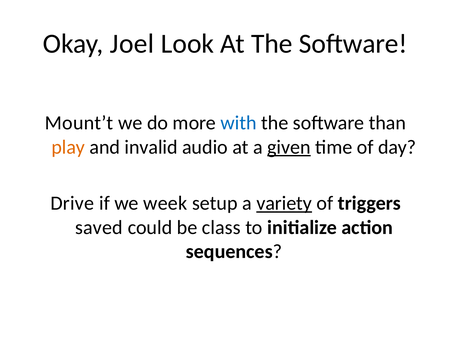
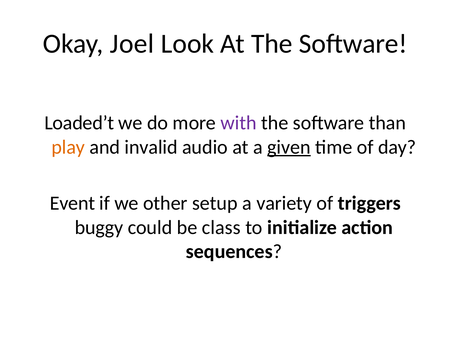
Mount’t: Mount’t -> Loaded’t (79, 123)
with colour: blue -> purple (239, 123)
Drive: Drive -> Event (72, 203)
week: week -> other (165, 203)
variety underline: present -> none (284, 203)
saved: saved -> buggy (99, 227)
